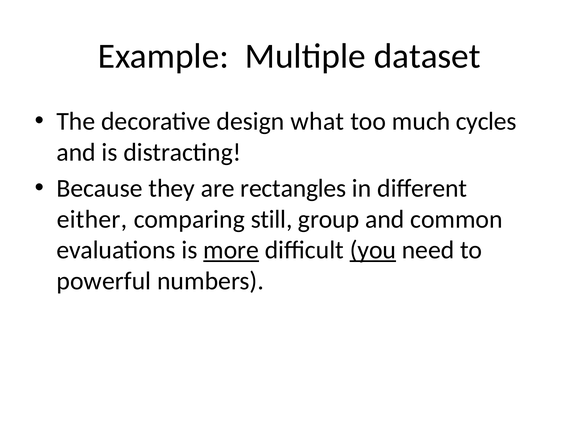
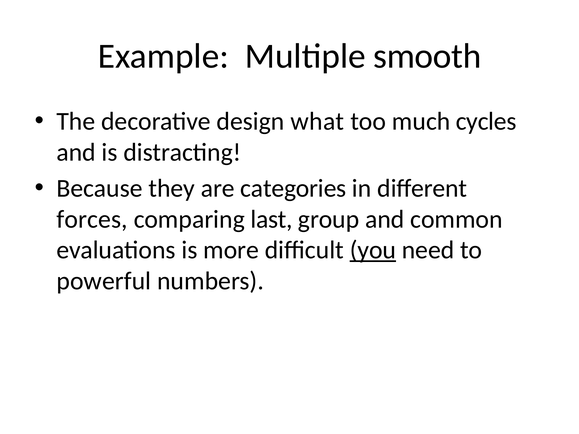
dataset: dataset -> smooth (427, 56)
rectangles: rectangles -> categories (293, 188)
either: either -> forces (92, 219)
still: still -> last (272, 219)
more underline: present -> none (231, 250)
